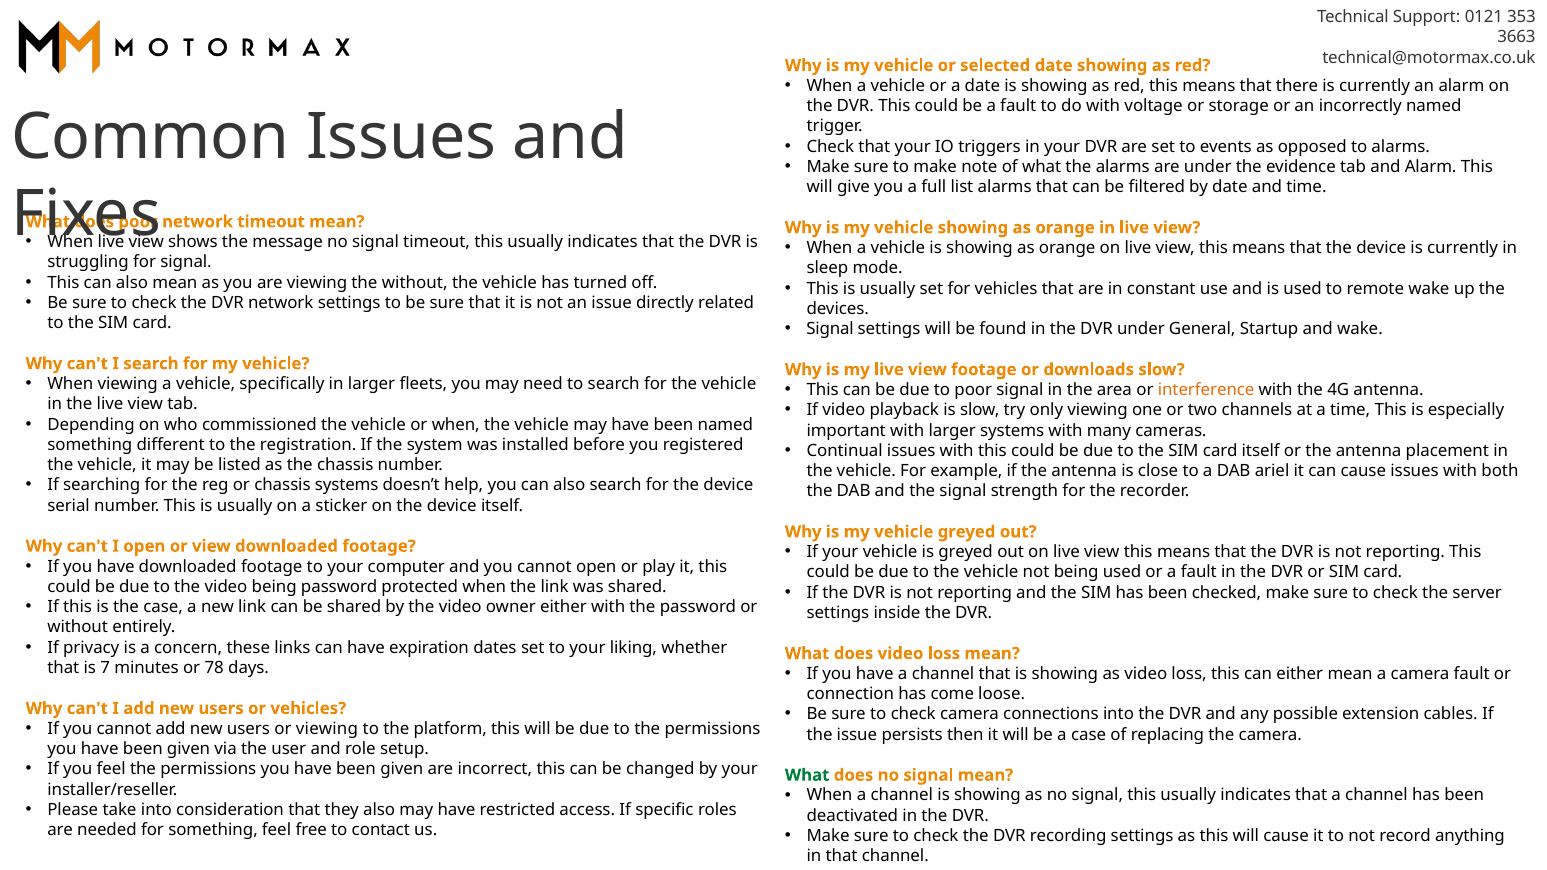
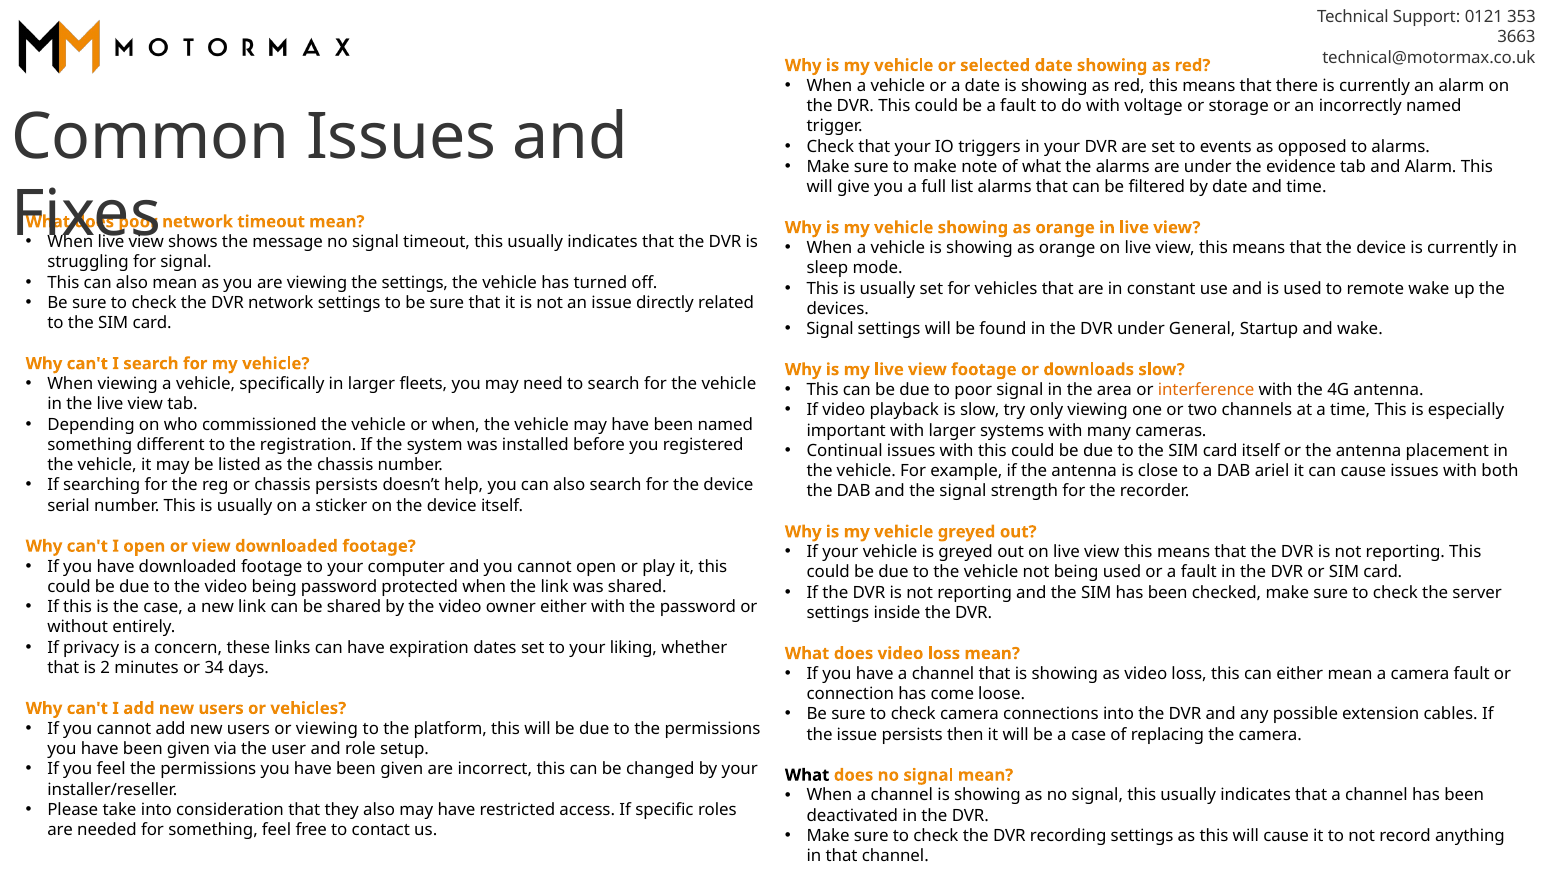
the without: without -> settings (415, 283)
chassis systems: systems -> persists (347, 485)
7: 7 -> 2 (105, 668)
78: 78 -> 34 (214, 668)
What colour: green -> black (807, 775)
